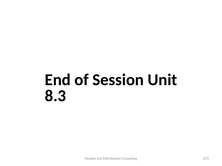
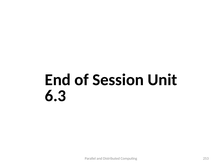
8.3: 8.3 -> 6.3 (55, 96)
